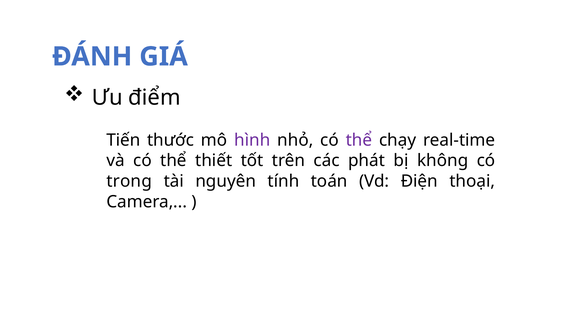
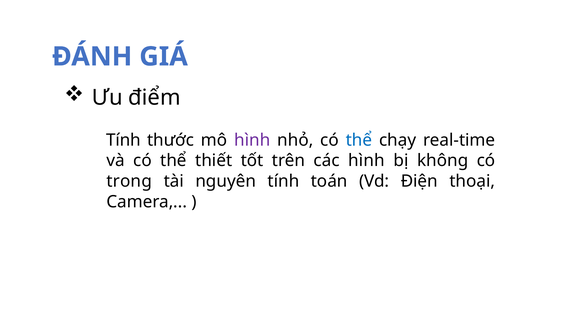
Tiến: Tiến -> Tính (123, 140)
thể colour: purple -> blue (359, 140)
các phát: phát -> hình (366, 161)
